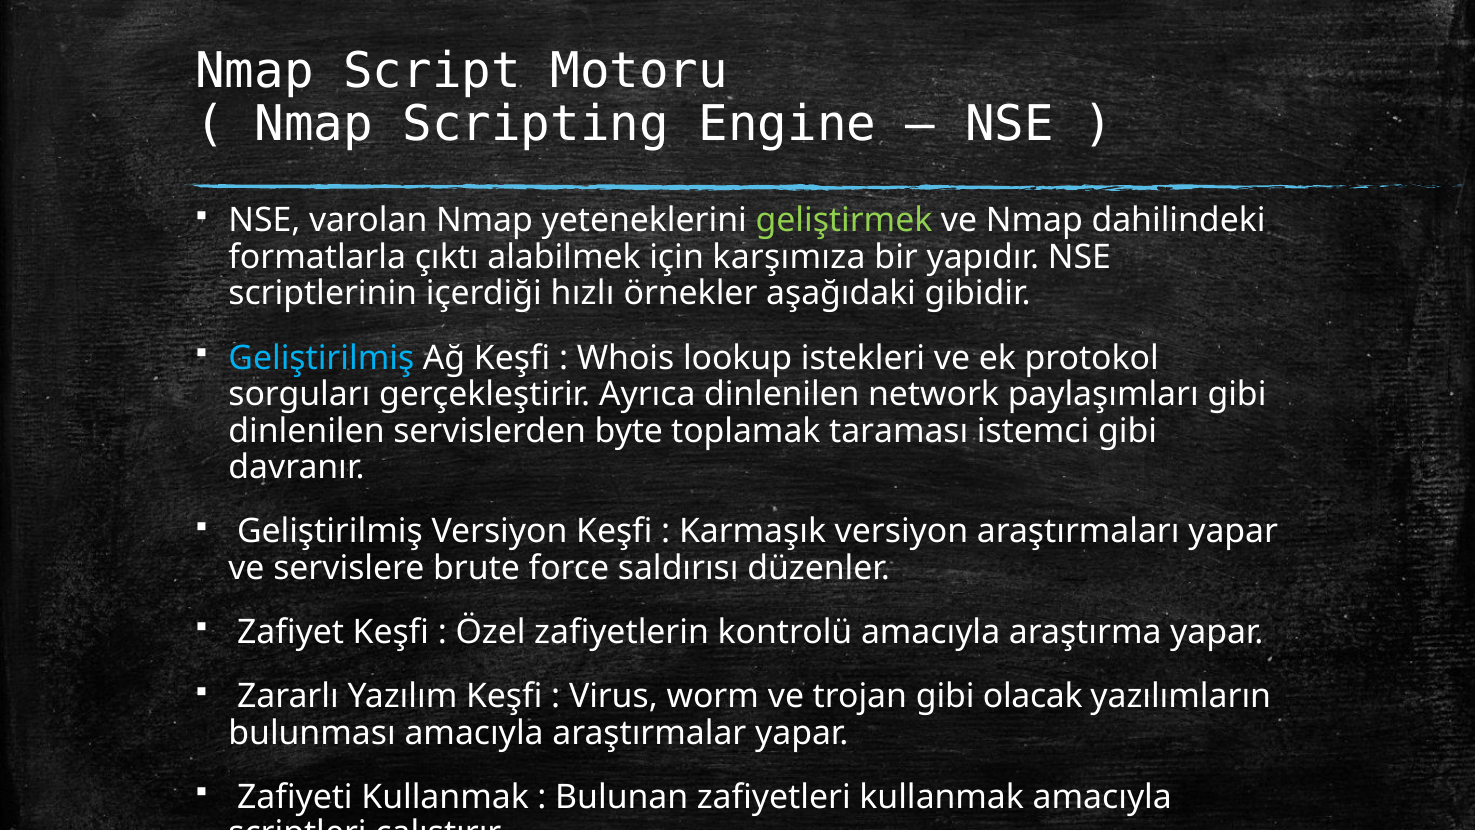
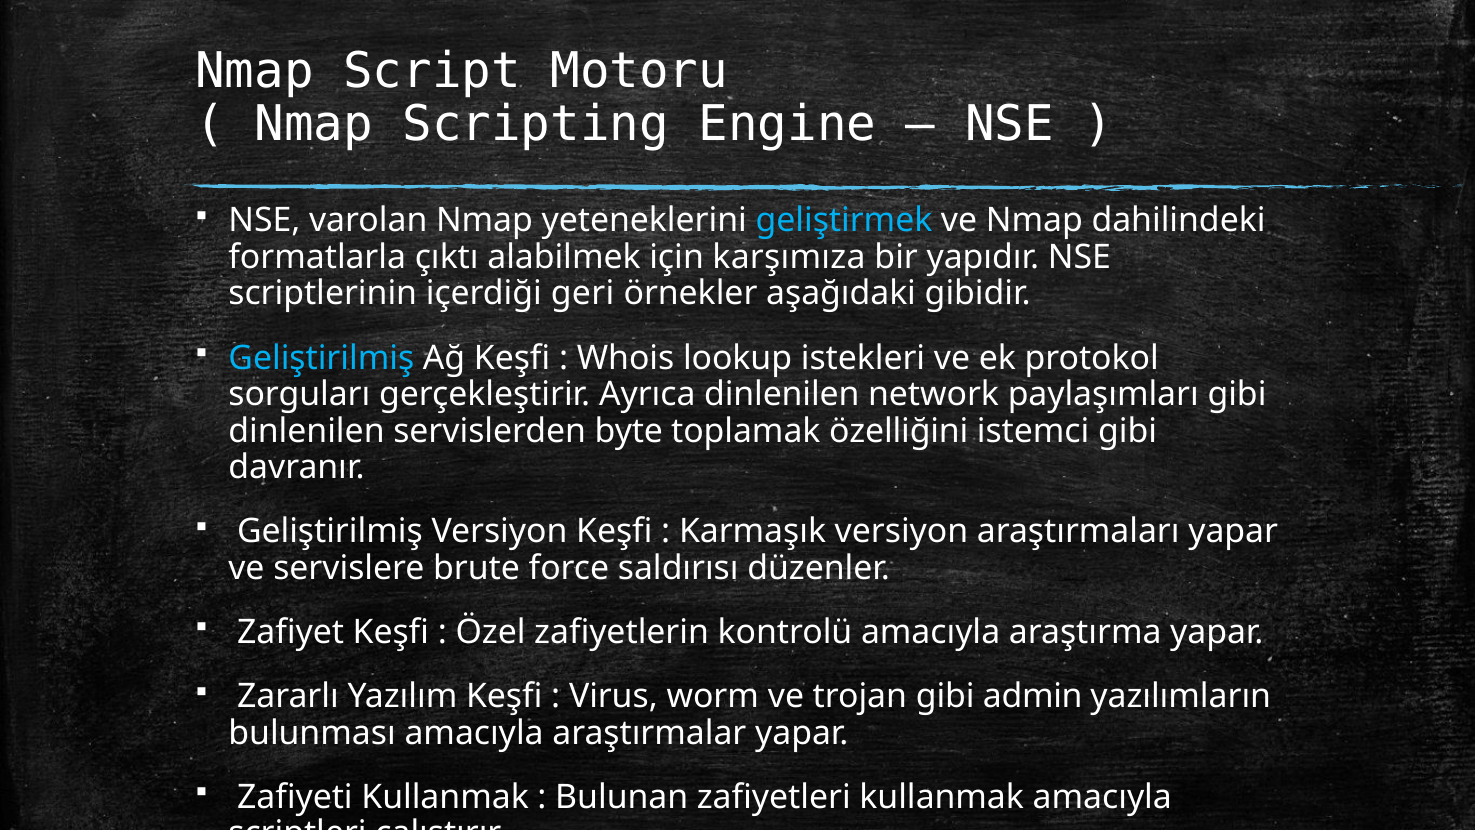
geliştirmek colour: light green -> light blue (844, 221)
hızlı: hızlı -> geri (583, 294)
taraması: taraması -> özelliğini (899, 431)
olacak: olacak -> admin (1033, 696)
